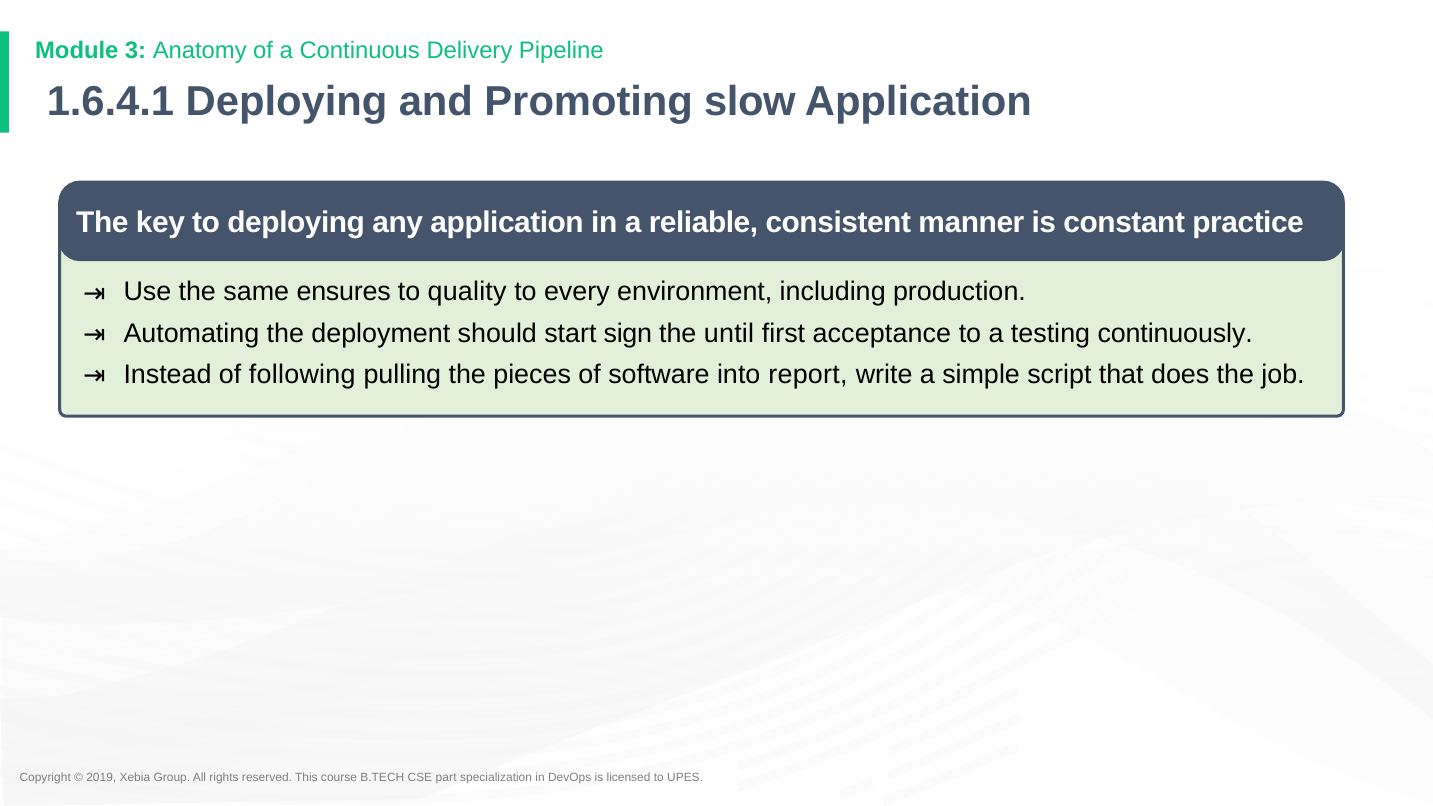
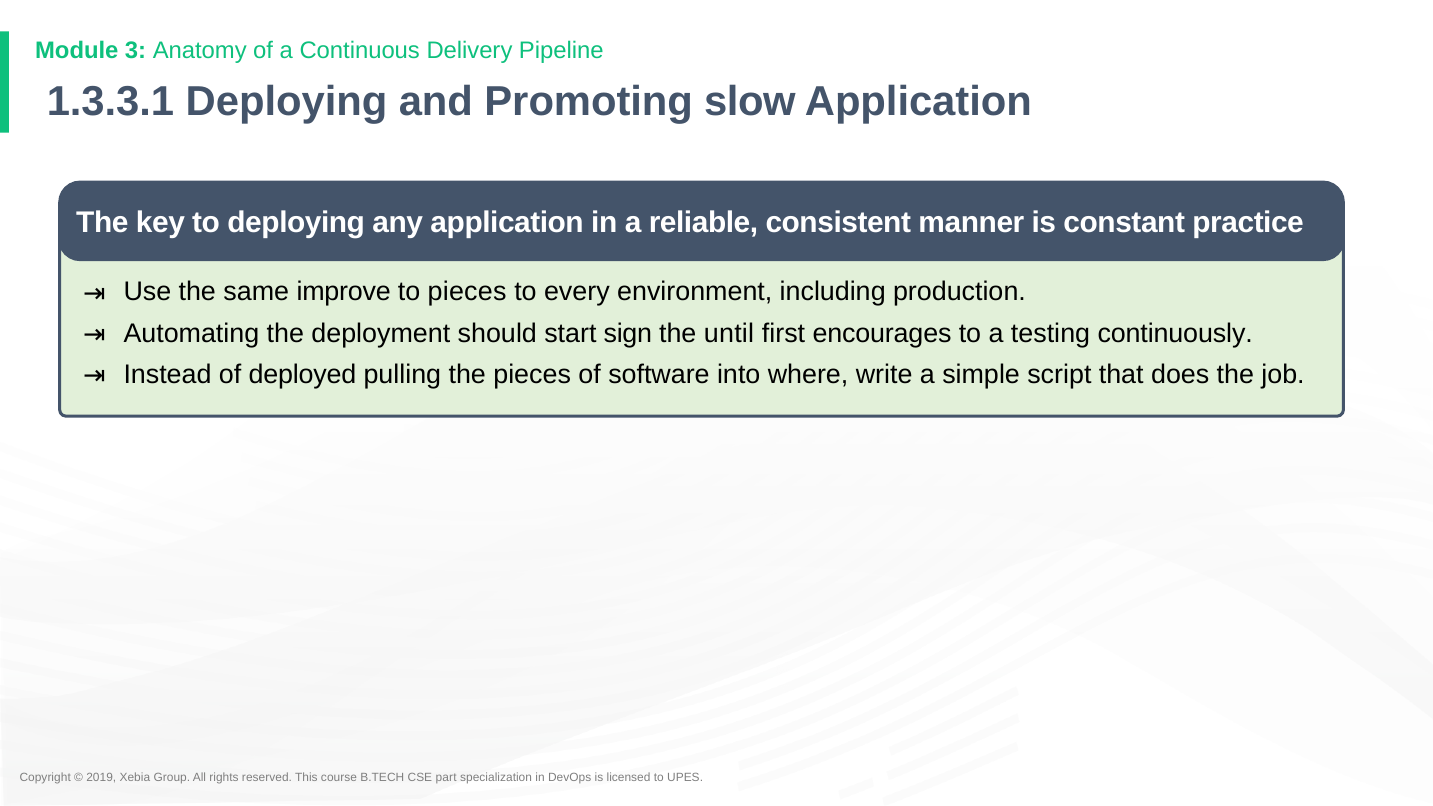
1.6.4.1: 1.6.4.1 -> 1.3.3.1 (110, 102)
ensures: ensures -> improve (344, 292)
to quality: quality -> pieces (467, 292)
acceptance: acceptance -> encourages (882, 333)
following: following -> deployed (303, 374)
report: report -> where (808, 374)
